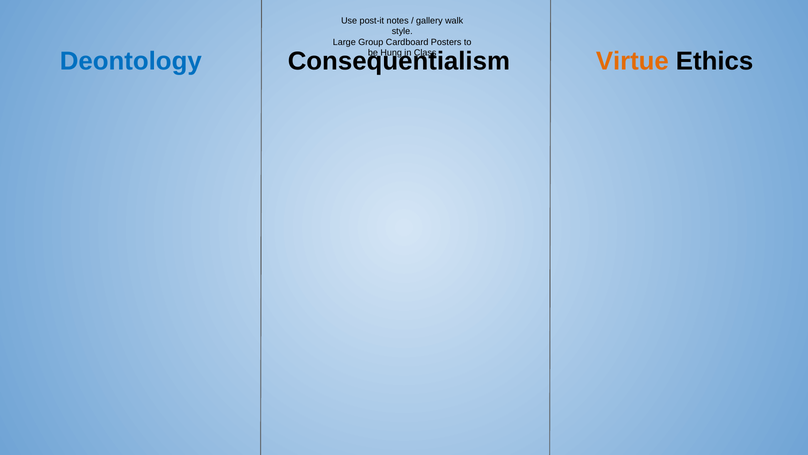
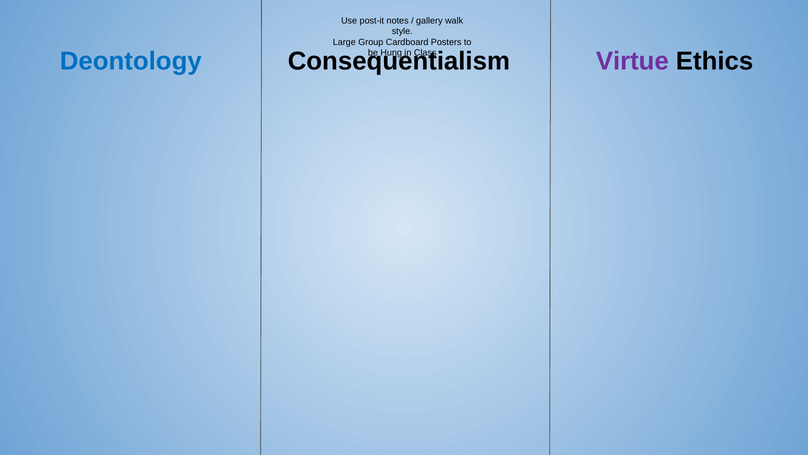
Virtue colour: orange -> purple (632, 61)
